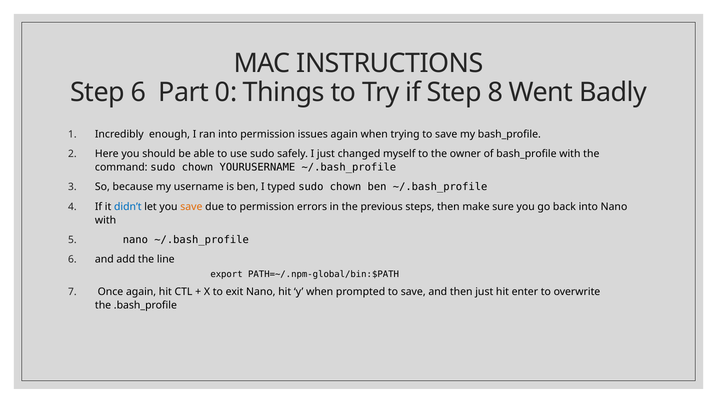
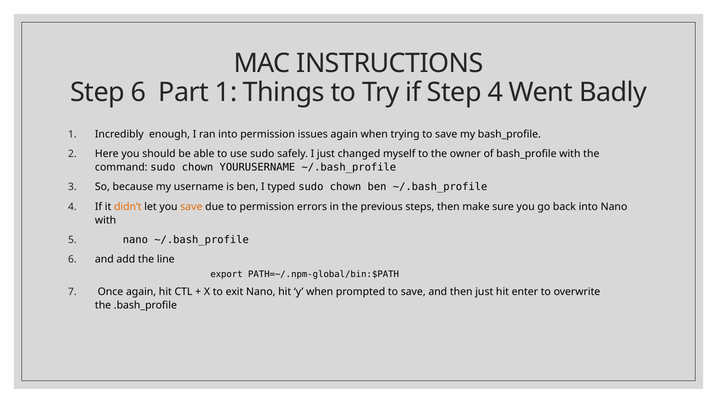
Part 0: 0 -> 1 (226, 92)
Step 8: 8 -> 4 (495, 92)
didn’t colour: blue -> orange (128, 207)
